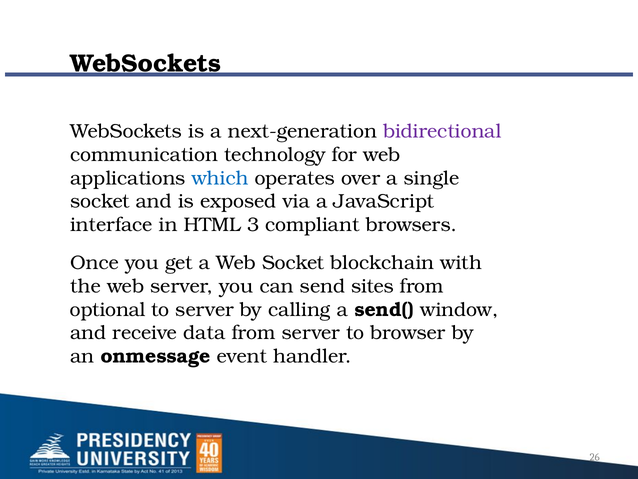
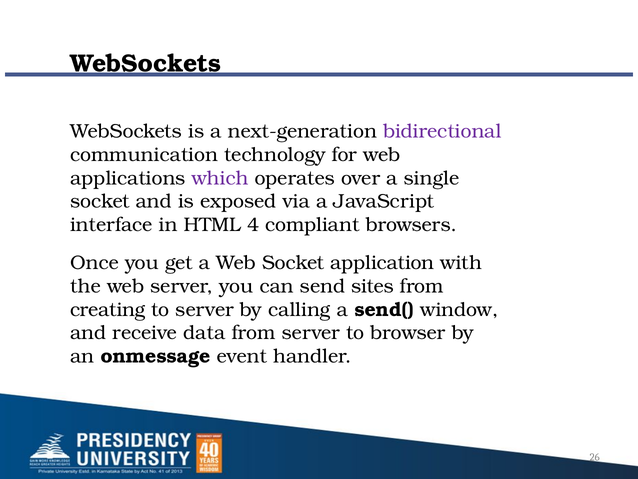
which colour: blue -> purple (220, 178)
3: 3 -> 4 (253, 225)
blockchain: blockchain -> application (382, 263)
optional: optional -> creating (108, 309)
